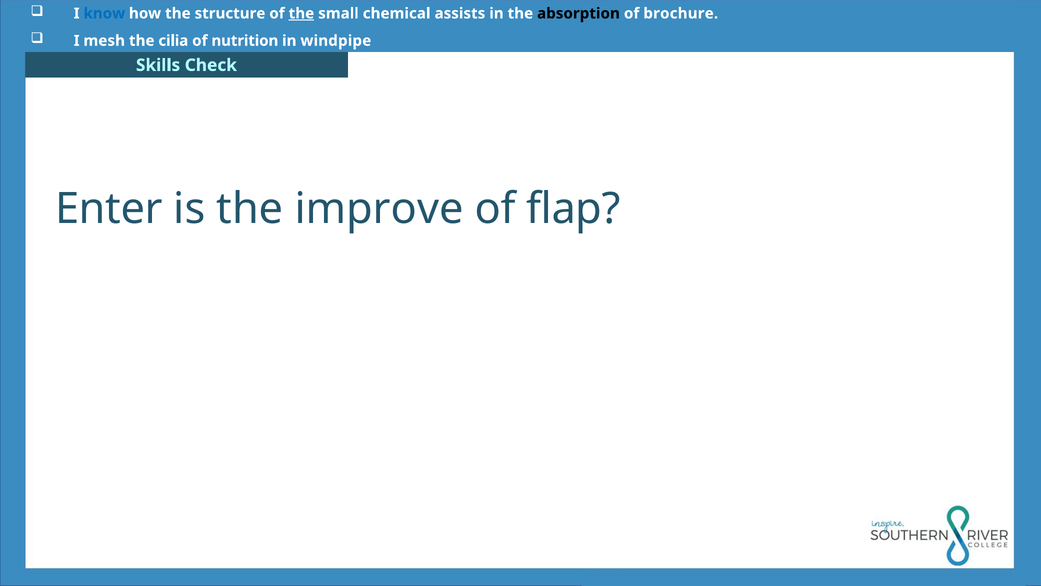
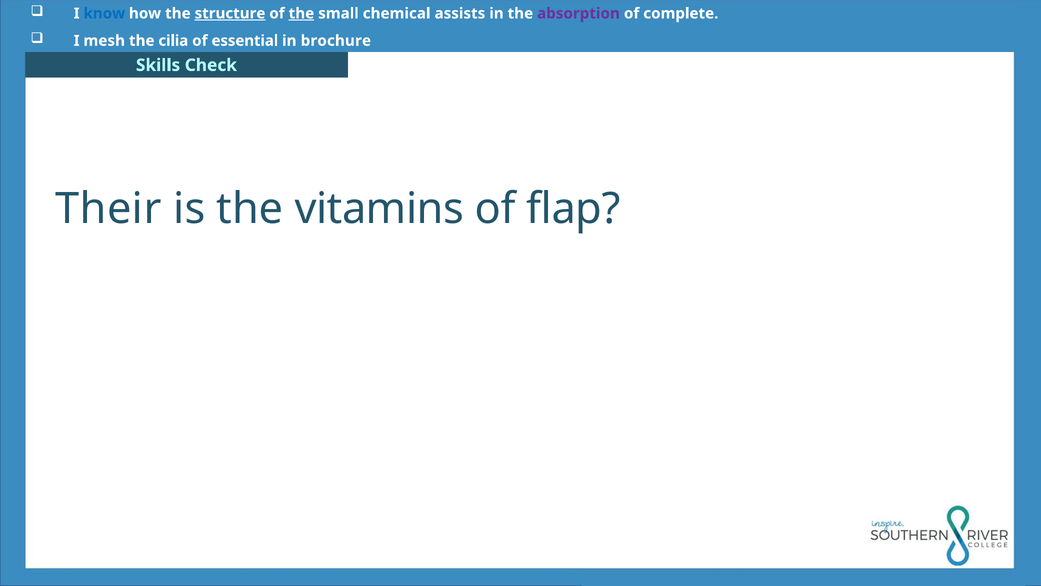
structure underline: none -> present (230, 13)
absorption colour: black -> purple (578, 13)
brochure: brochure -> complete (681, 13)
nutrition: nutrition -> essential (245, 41)
windpipe: windpipe -> brochure (336, 41)
Enter: Enter -> Their (108, 209)
improve: improve -> vitamins (379, 209)
